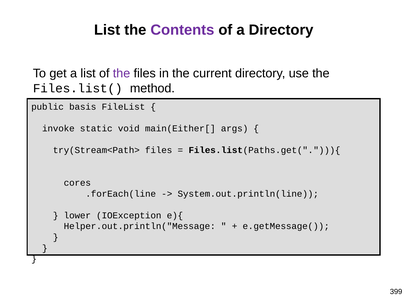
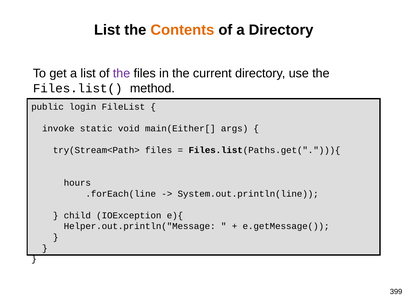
Contents colour: purple -> orange (182, 30)
basis: basis -> login (83, 107)
cores: cores -> hours (77, 183)
lower: lower -> child (77, 215)
